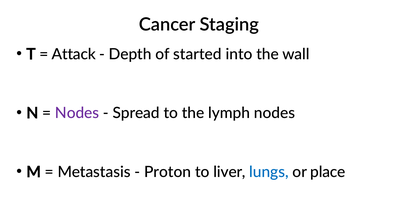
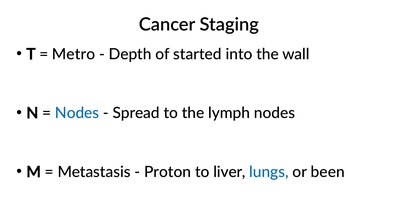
Attack: Attack -> Metro (74, 54)
Nodes colour: purple -> blue (77, 113)
place: place -> been (328, 172)
